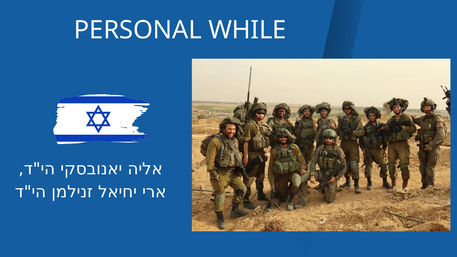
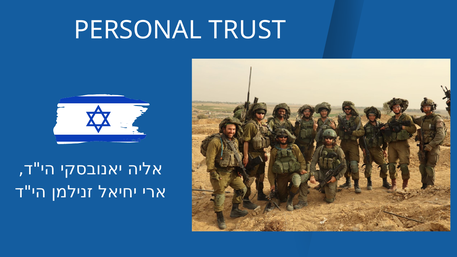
WHILE: WHILE -> TRUST (247, 30)
